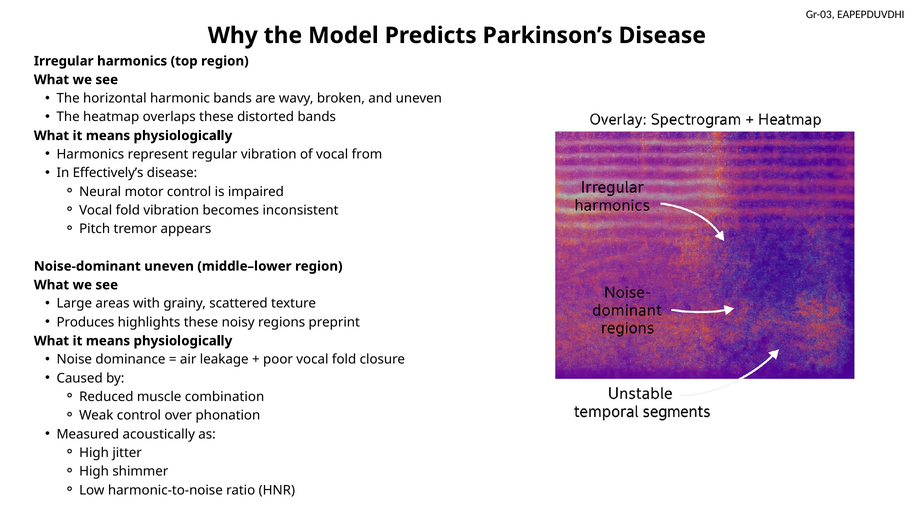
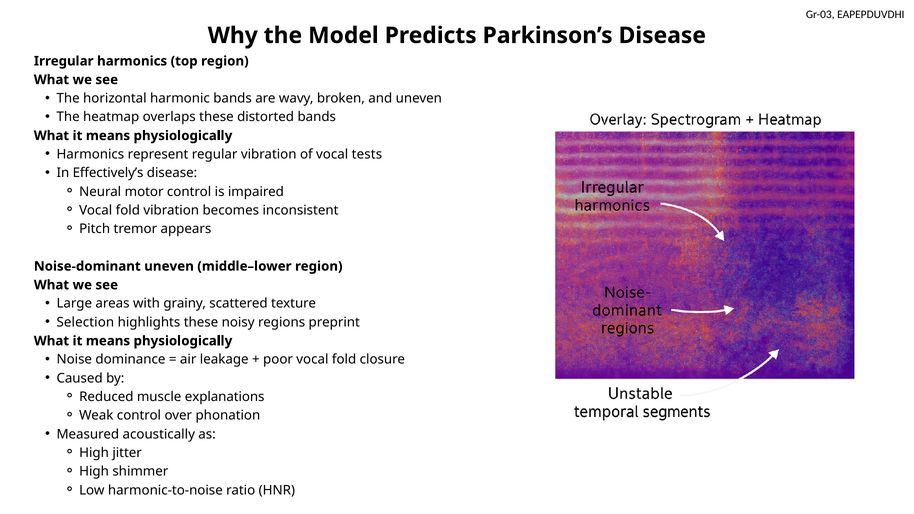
from: from -> tests (367, 154)
Produces: Produces -> Selection (85, 322)
combination: combination -> explanations (225, 397)
